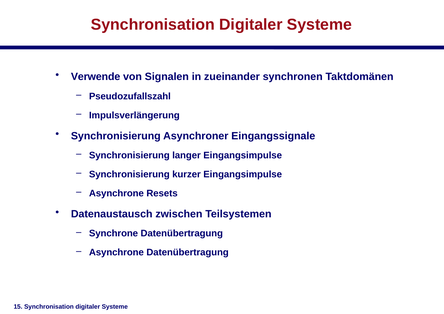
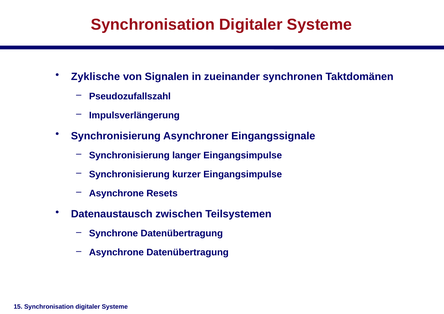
Verwende: Verwende -> Zyklische (96, 77)
